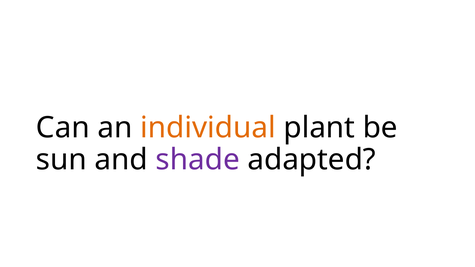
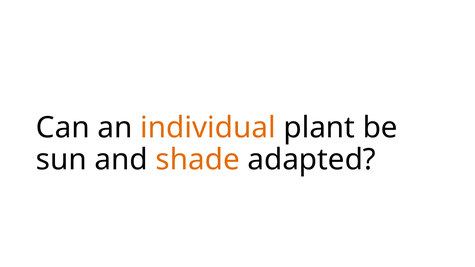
shade colour: purple -> orange (198, 160)
